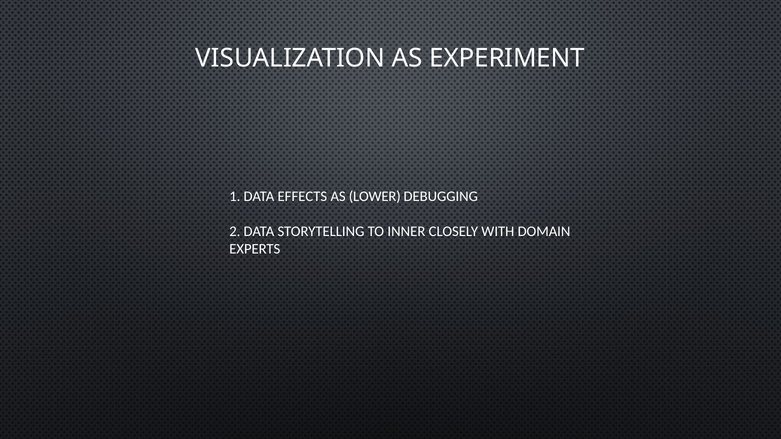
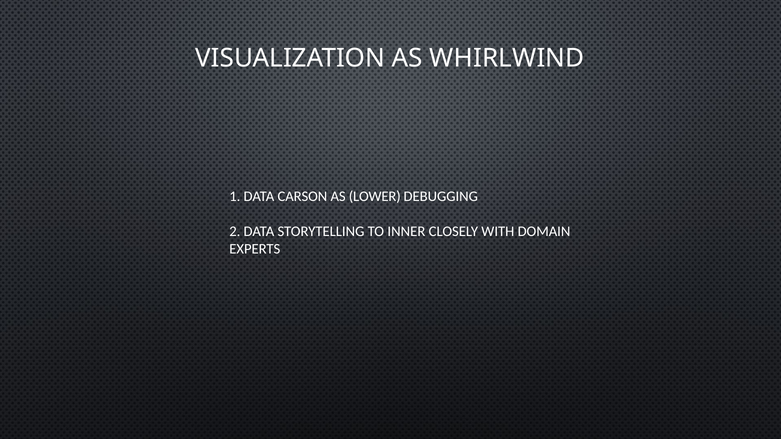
EXPERIMENT: EXPERIMENT -> WHIRLWIND (507, 58)
EFFECTS: EFFECTS -> CARSON (302, 197)
